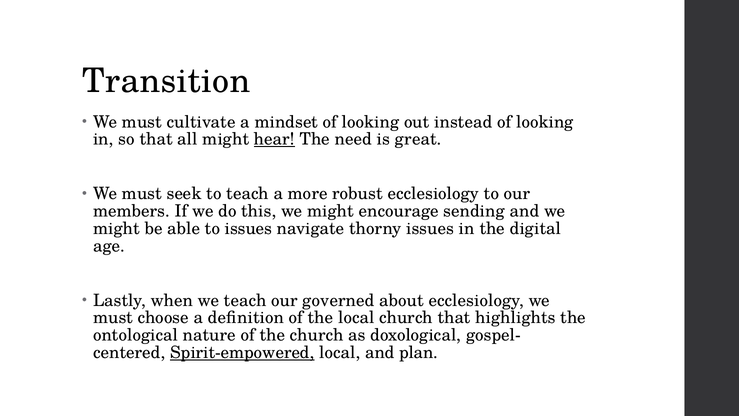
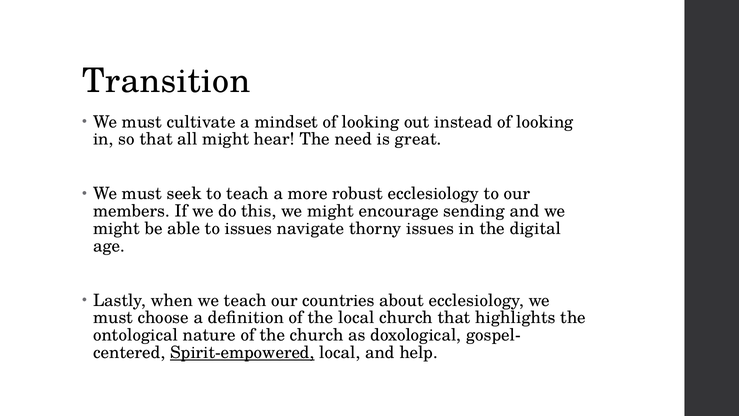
hear underline: present -> none (274, 139)
governed: governed -> countries (339, 300)
plan: plan -> help (419, 352)
